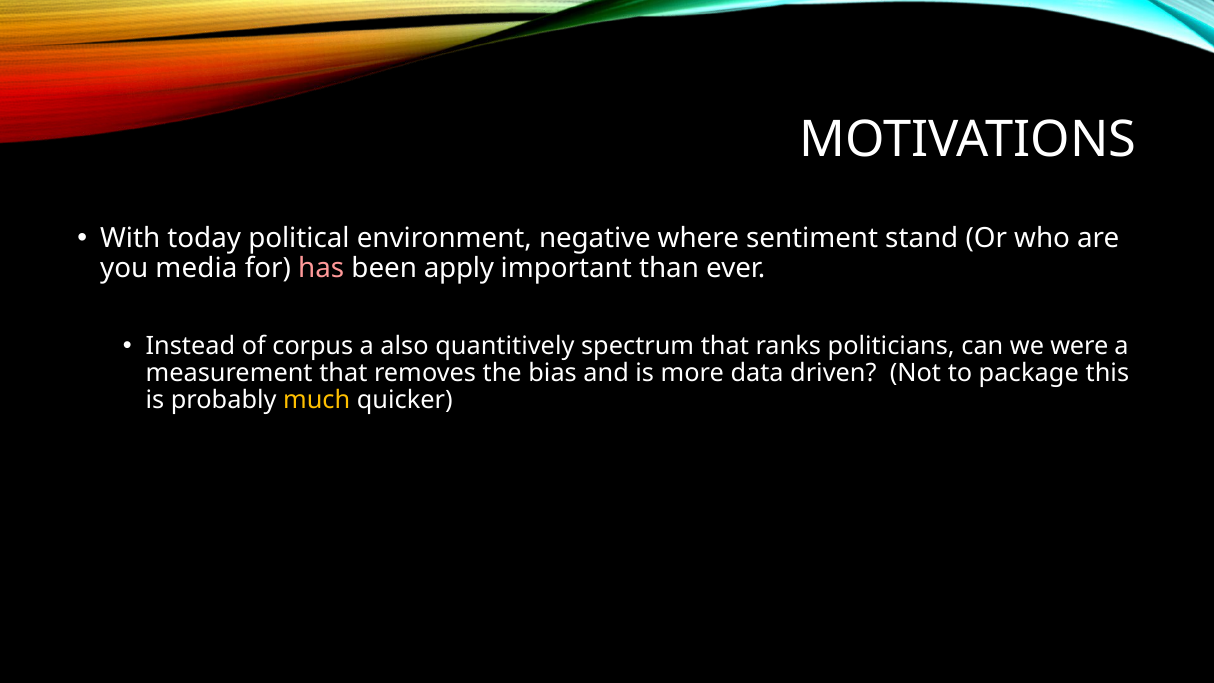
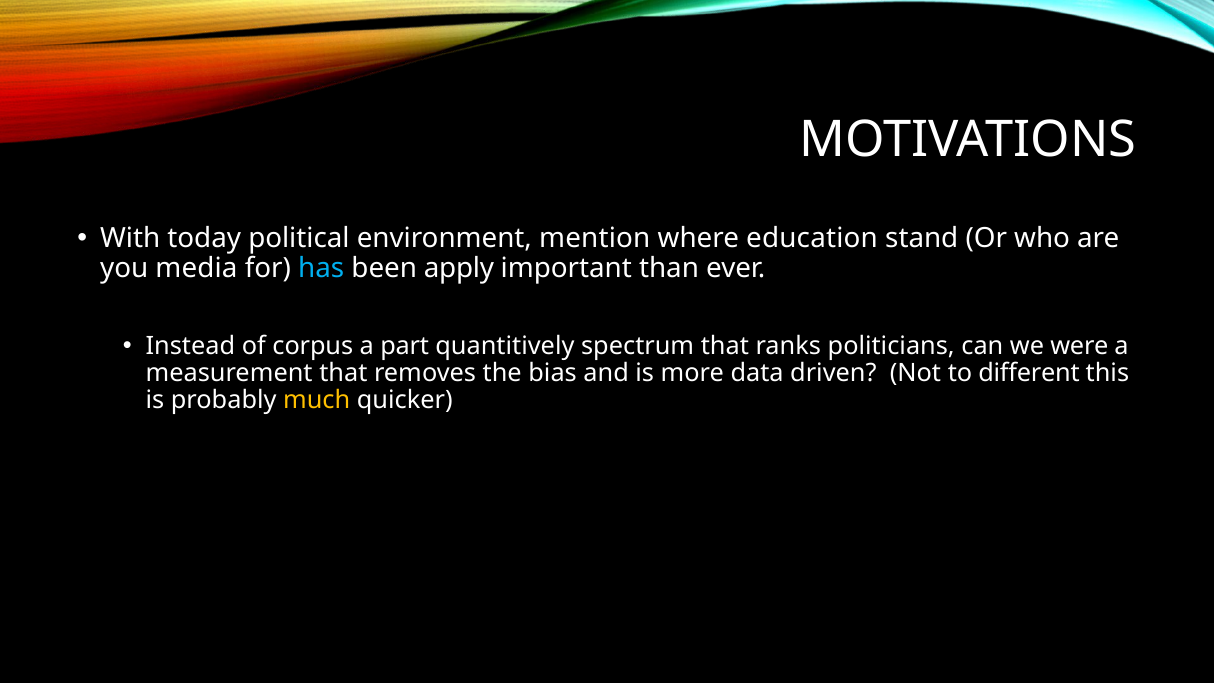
negative: negative -> mention (595, 238)
sentiment: sentiment -> education (812, 238)
has colour: pink -> light blue (321, 268)
also: also -> part (405, 346)
package: package -> different (1029, 373)
